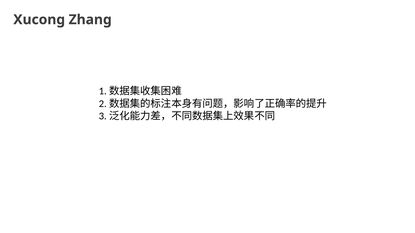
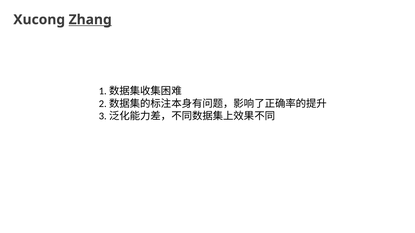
Zhang underline: none -> present (90, 20)
